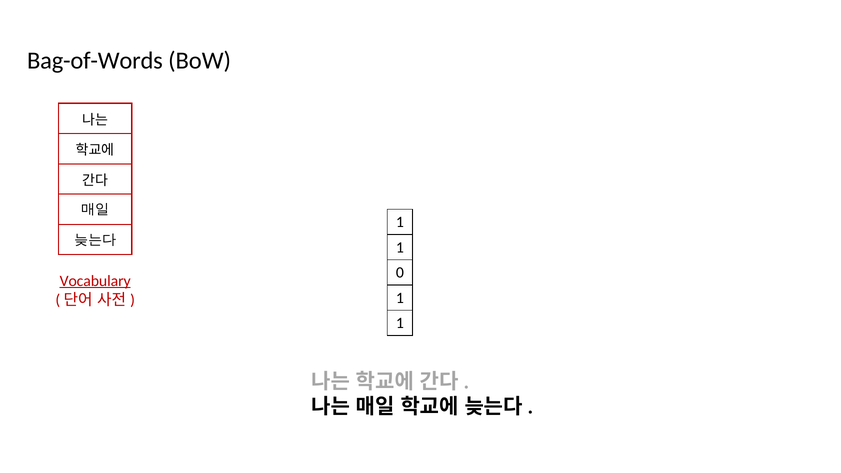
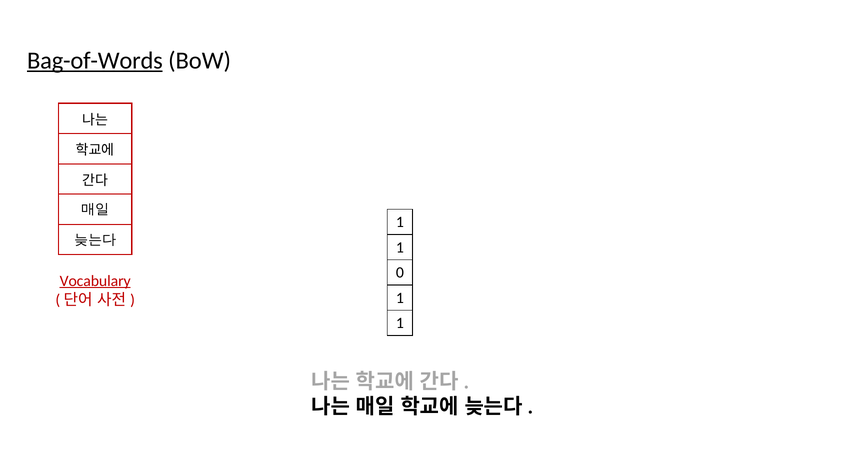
Bag-of-Words underline: none -> present (95, 61)
